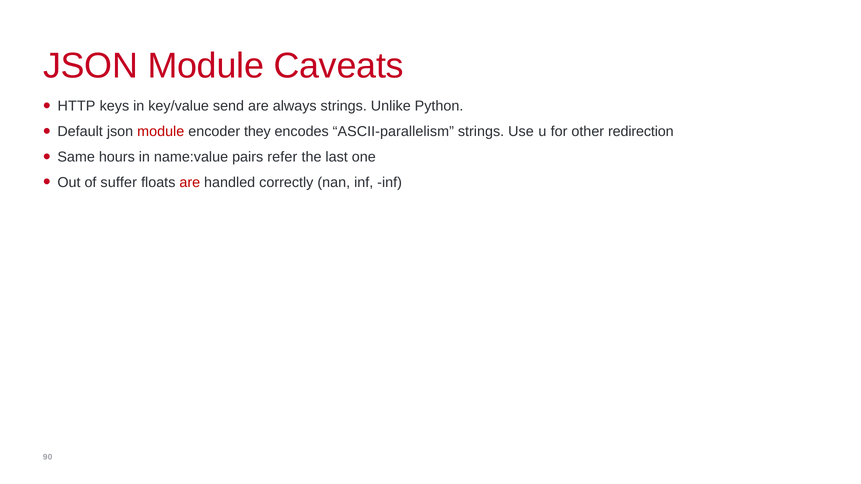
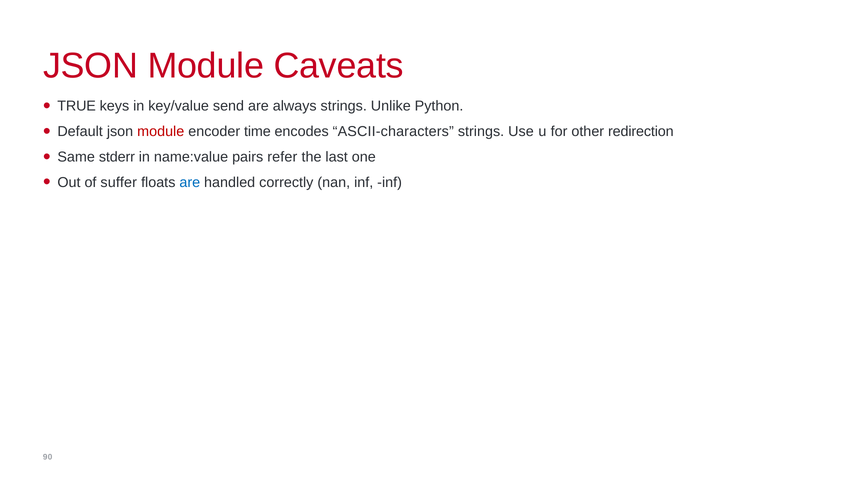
HTTP: HTTP -> TRUE (77, 106)
they: they -> time (257, 132)
ASCII-parallelism: ASCII-parallelism -> ASCII-characters (393, 132)
hours: hours -> stderr (117, 157)
are colour: red -> blue (190, 182)
